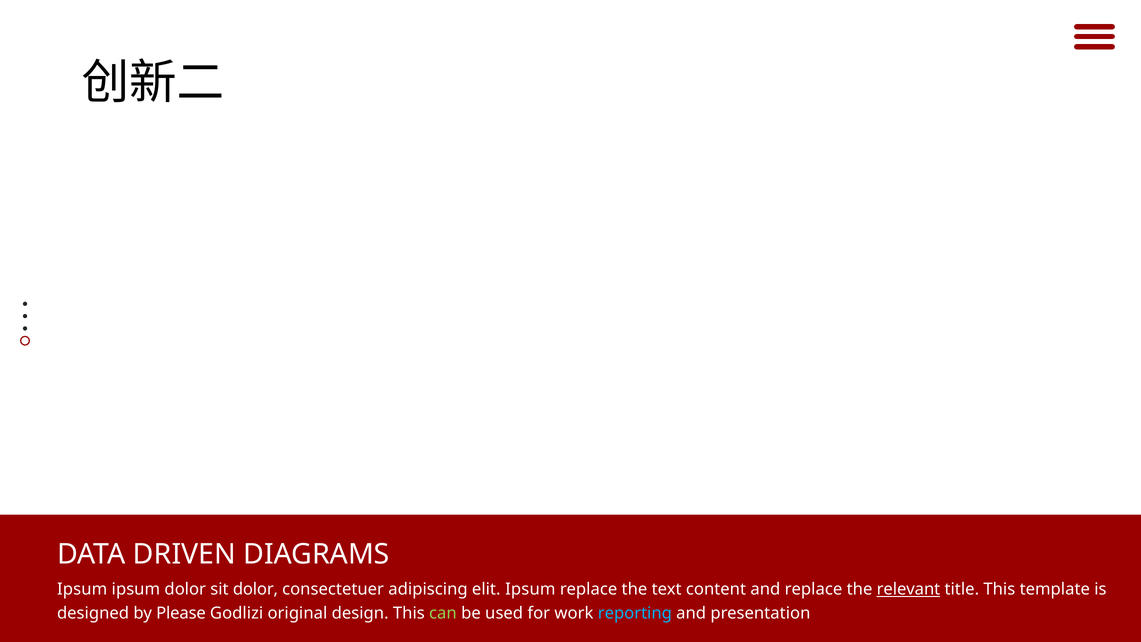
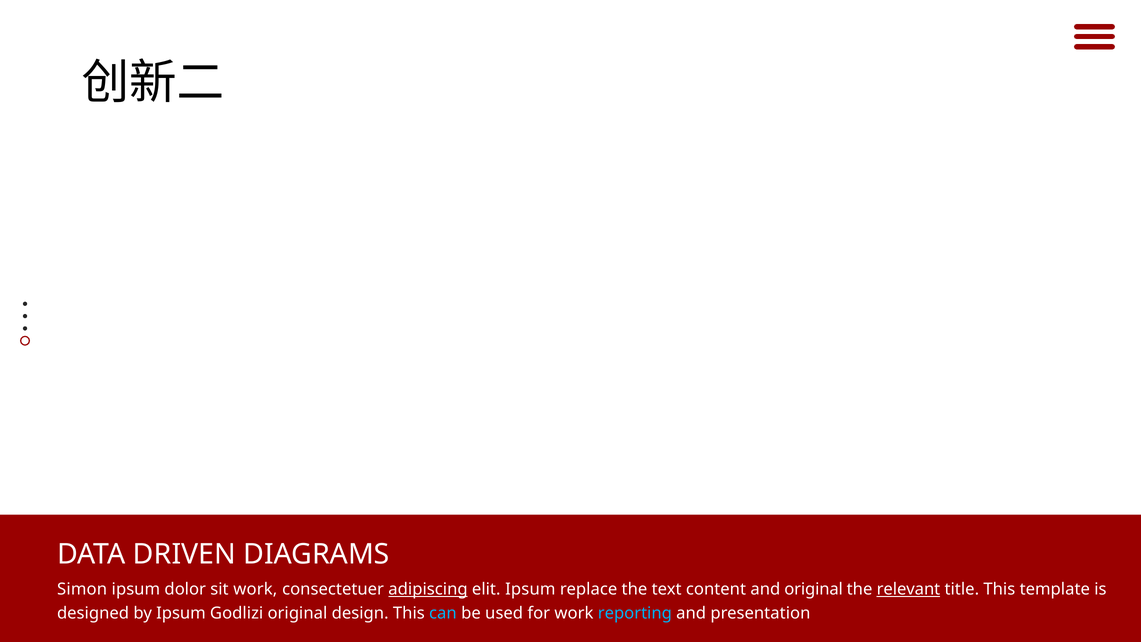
Ipsum: Ipsum -> Simon (82, 589)
sit dolor: dolor -> work (255, 589)
adipiscing underline: none -> present (428, 589)
and replace: replace -> original (814, 589)
by Please: Please -> Ipsum (181, 613)
can colour: light green -> light blue (443, 613)
